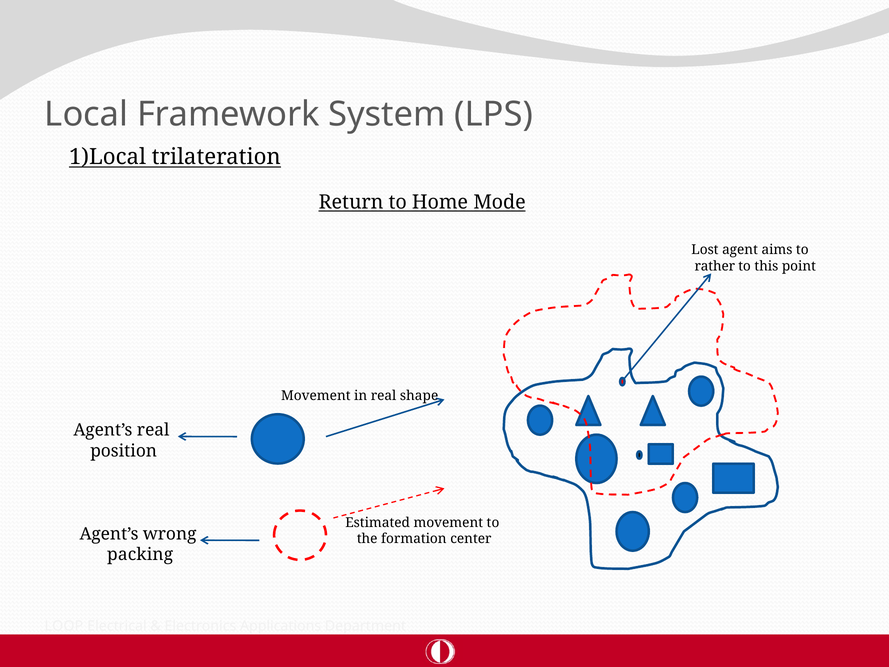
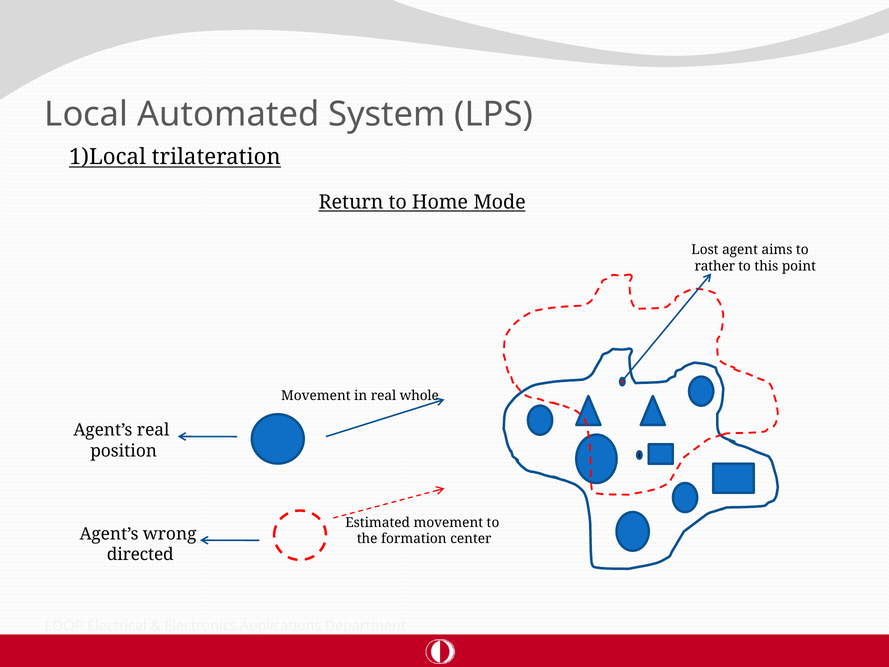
Framework: Framework -> Automated (228, 114)
shape: shape -> whole (419, 395)
packing: packing -> directed (140, 555)
